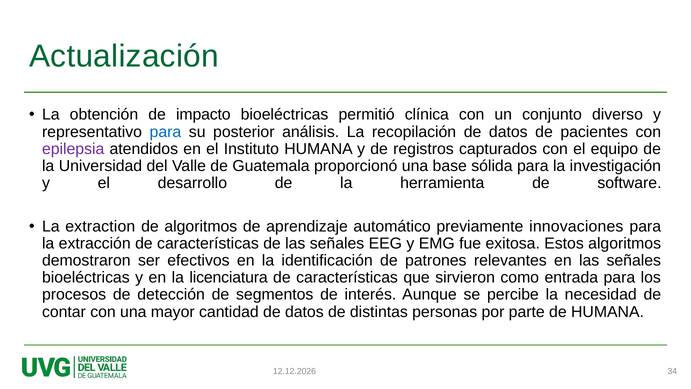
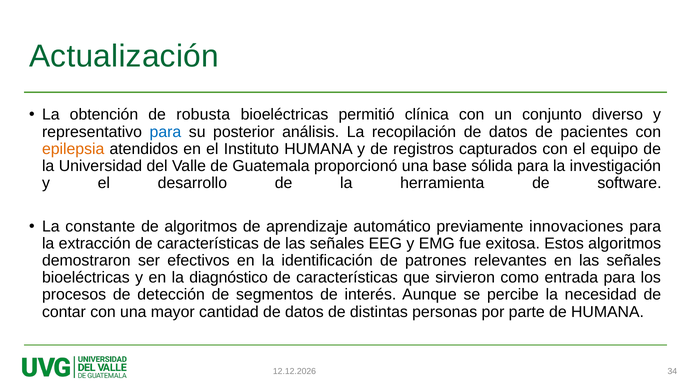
impacto: impacto -> robusta (203, 115)
epilepsia colour: purple -> orange (73, 149)
extraction: extraction -> constante (100, 226)
licenciatura: licenciatura -> diagnóstico (229, 277)
